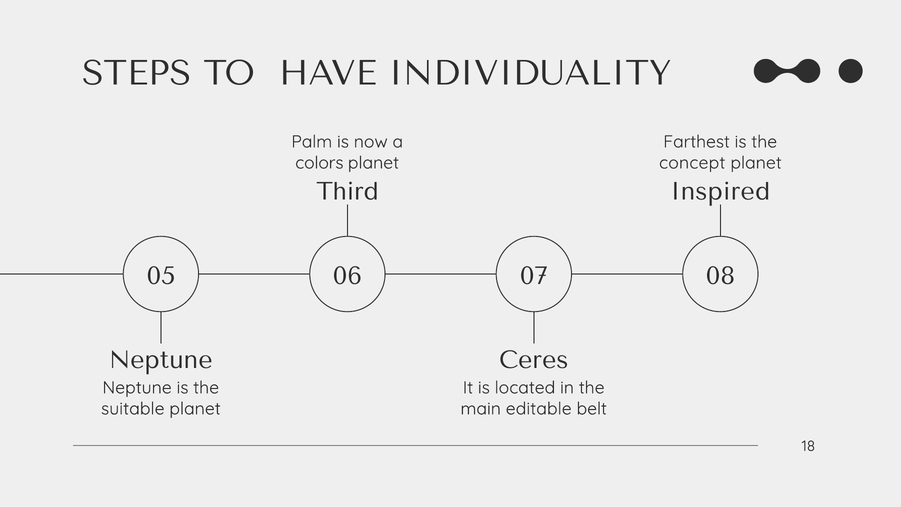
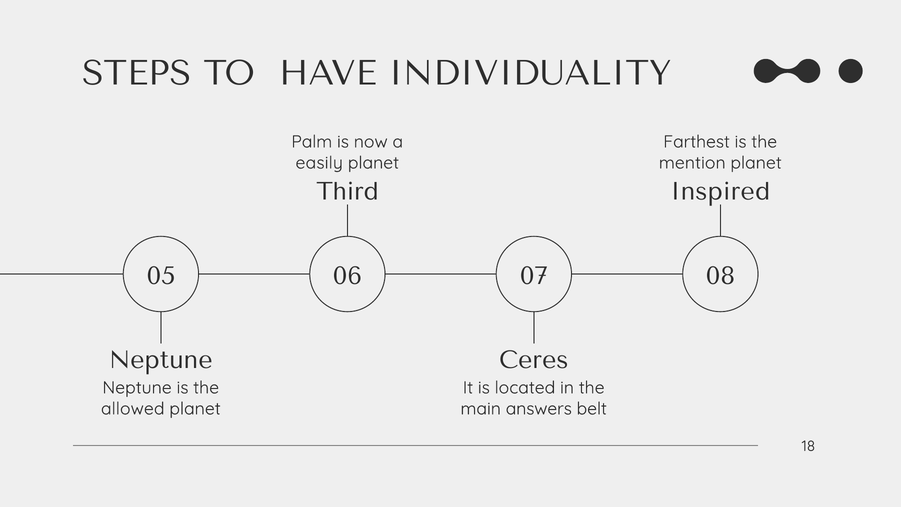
colors: colors -> easily (319, 163)
concept: concept -> mention (692, 163)
suitable: suitable -> allowed (133, 409)
editable: editable -> answers (539, 409)
